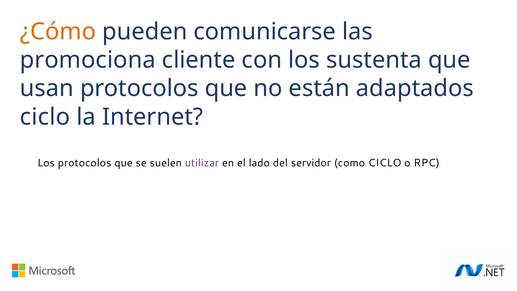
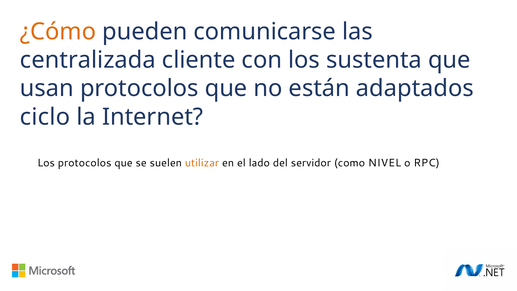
promociona: promociona -> centralizada (88, 60)
utilizar colour: purple -> orange (202, 163)
como CICLO: CICLO -> NIVEL (385, 163)
